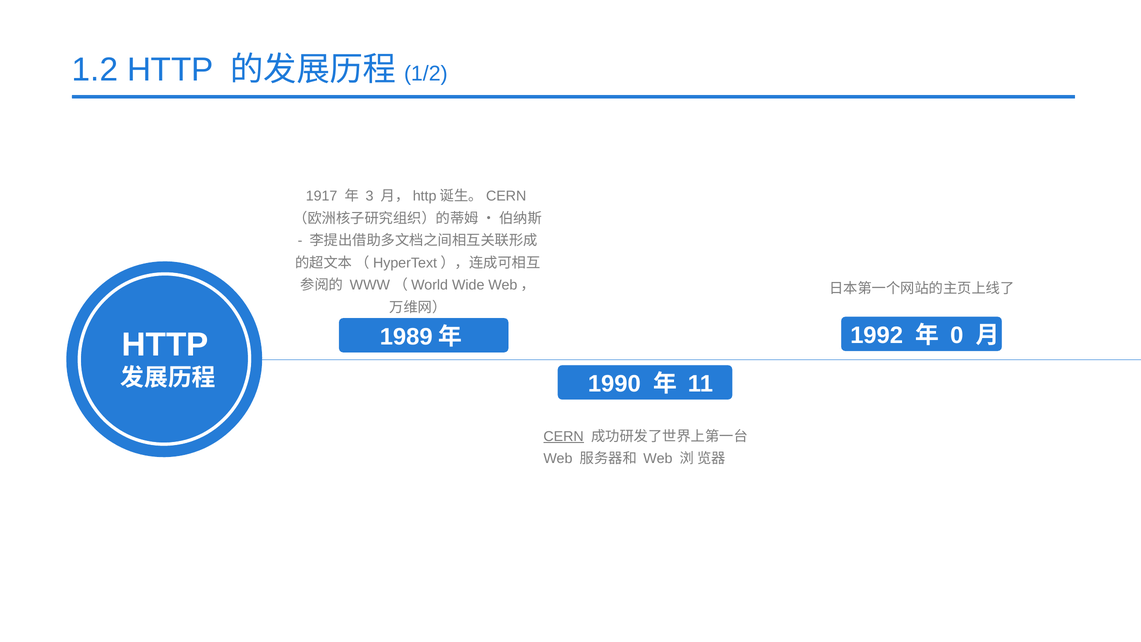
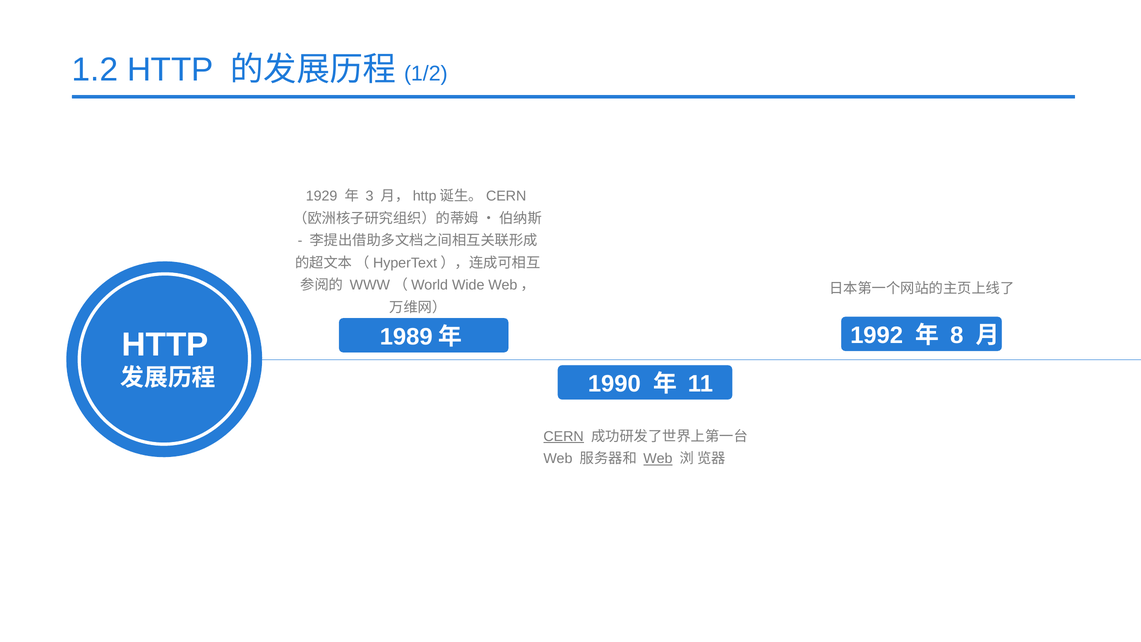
1917: 1917 -> 1929 (322, 196)
0: 0 -> 8 (957, 335)
Web underline: none -> present (658, 459)
